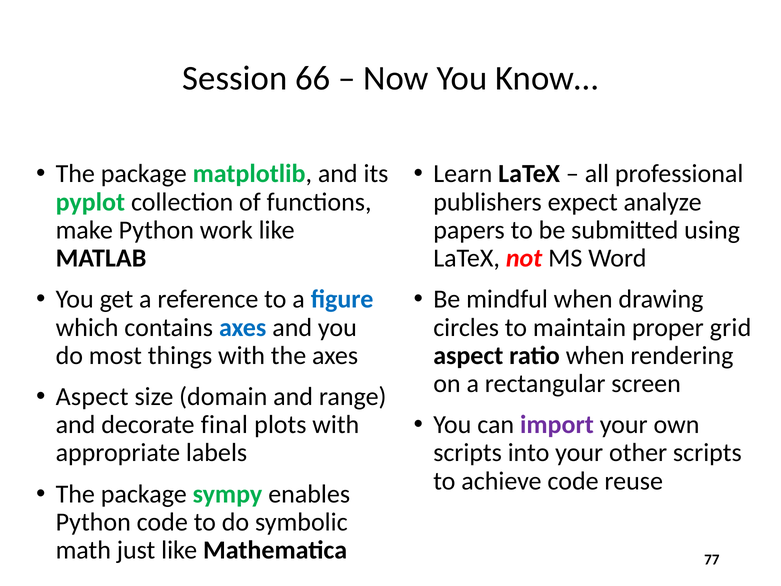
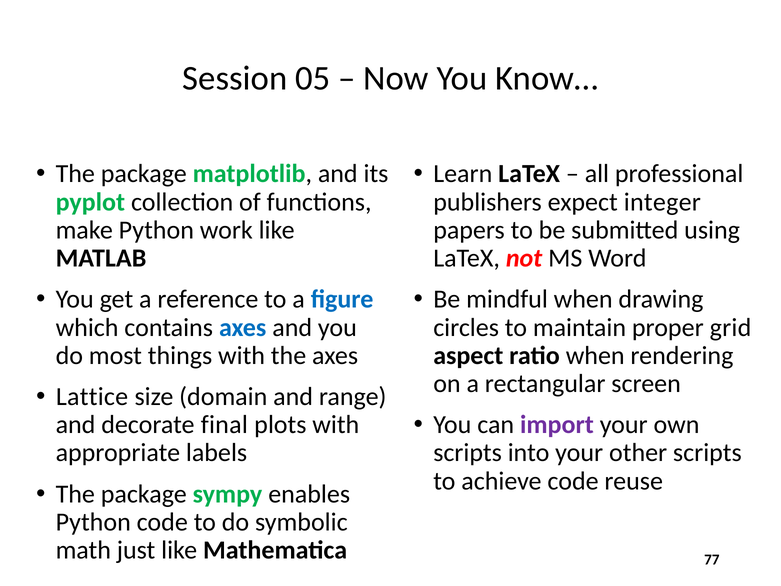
66: 66 -> 05 (313, 78)
analyze: analyze -> integer (662, 202)
Aspect: Aspect -> Lattice (92, 396)
